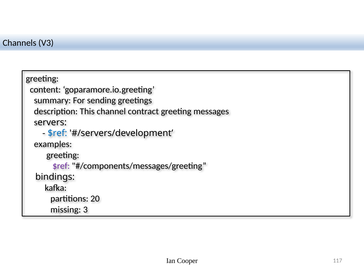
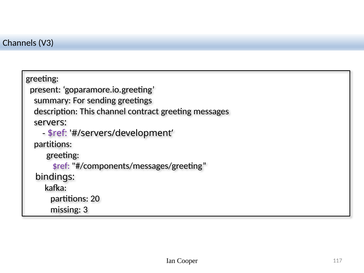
content: content -> present (45, 90)
$ref colour: blue -> purple (57, 133)
examples: examples -> partitions (53, 144)
